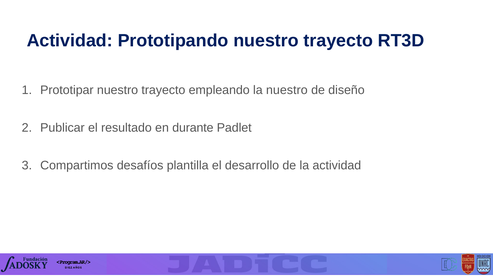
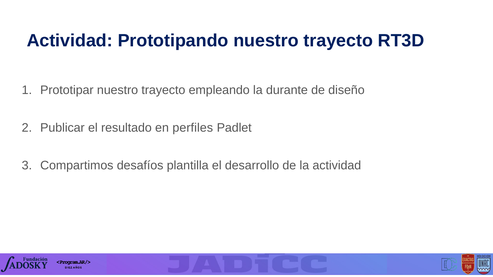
la nuestro: nuestro -> durante (287, 90)
durante: durante -> perfiles (193, 128)
